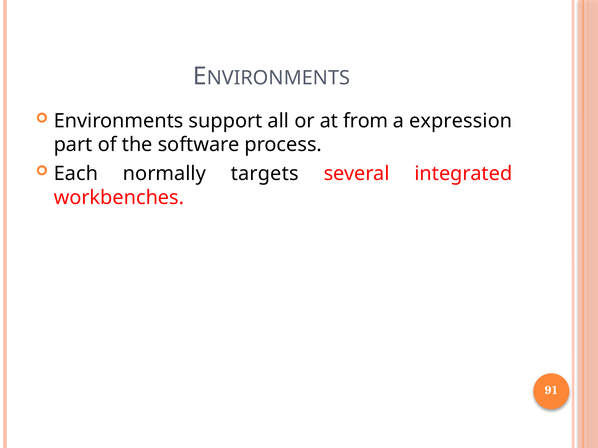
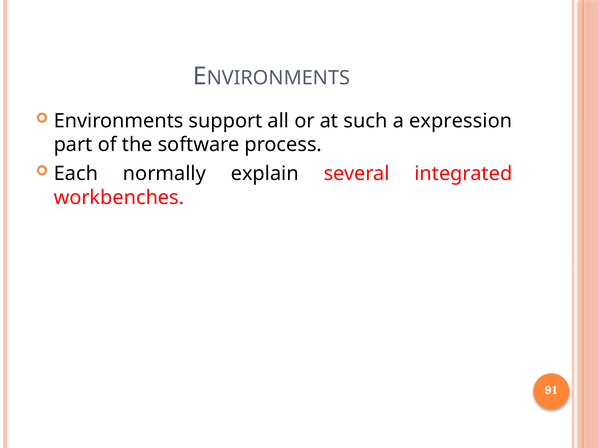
from: from -> such (365, 121)
targets: targets -> explain (265, 174)
